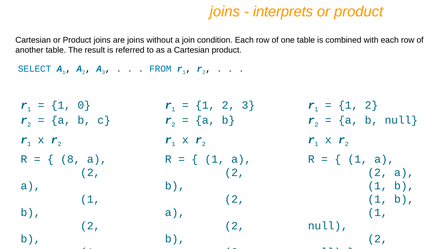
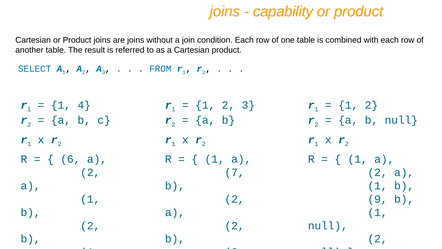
interprets: interprets -> capability (283, 12)
1 0: 0 -> 4 (84, 105)
8: 8 -> 6 (70, 159)
2: 2 -> 7 (235, 172)
1: 1 -> 9 (378, 199)
